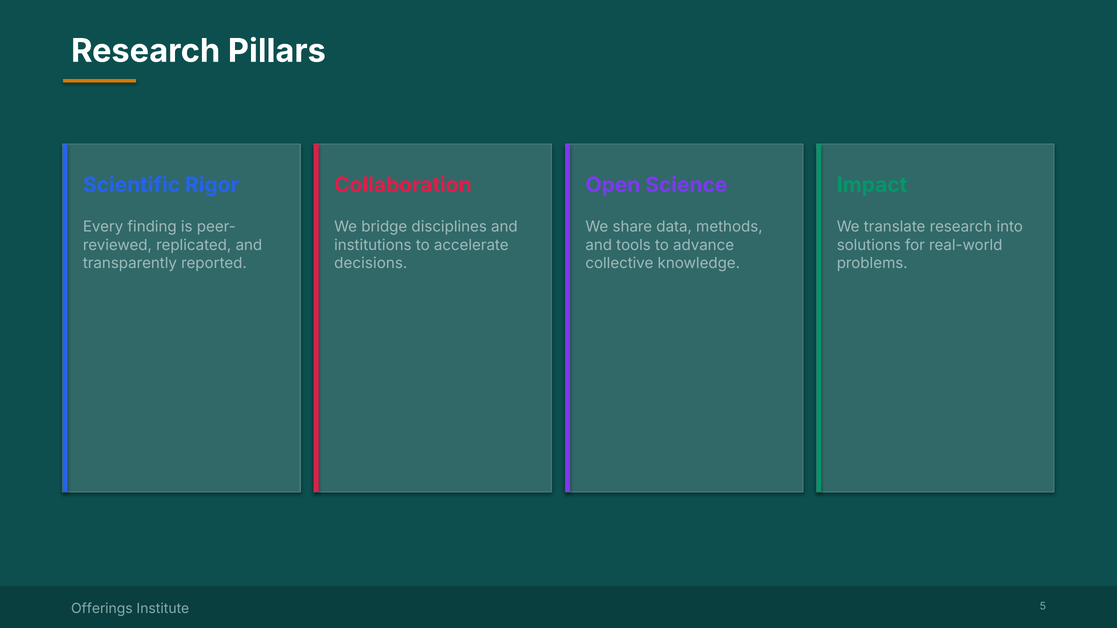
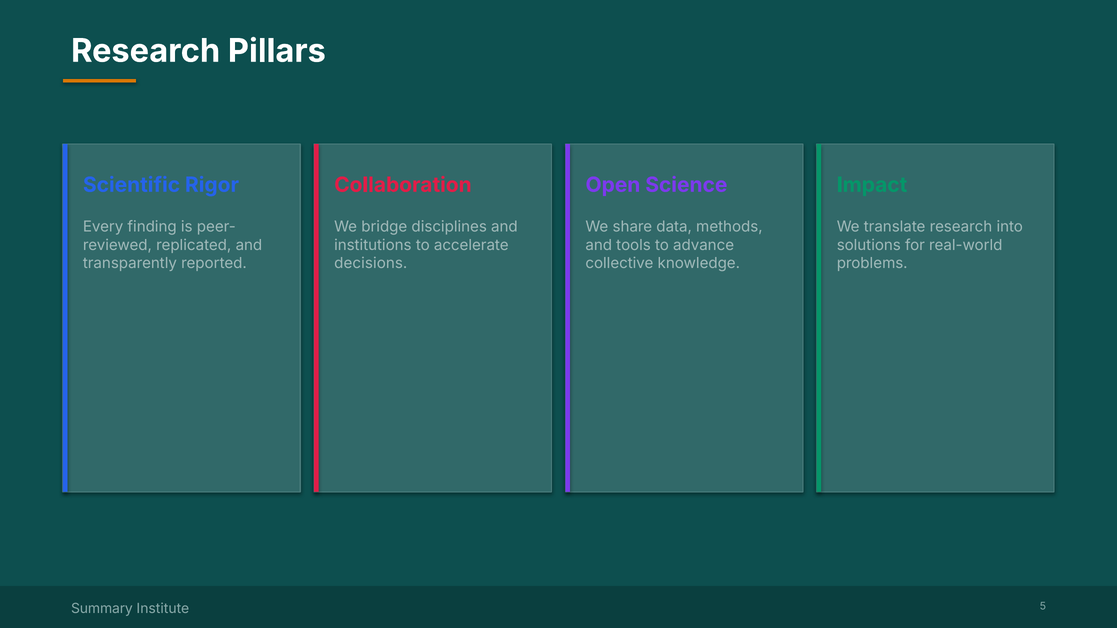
Offerings: Offerings -> Summary (102, 609)
